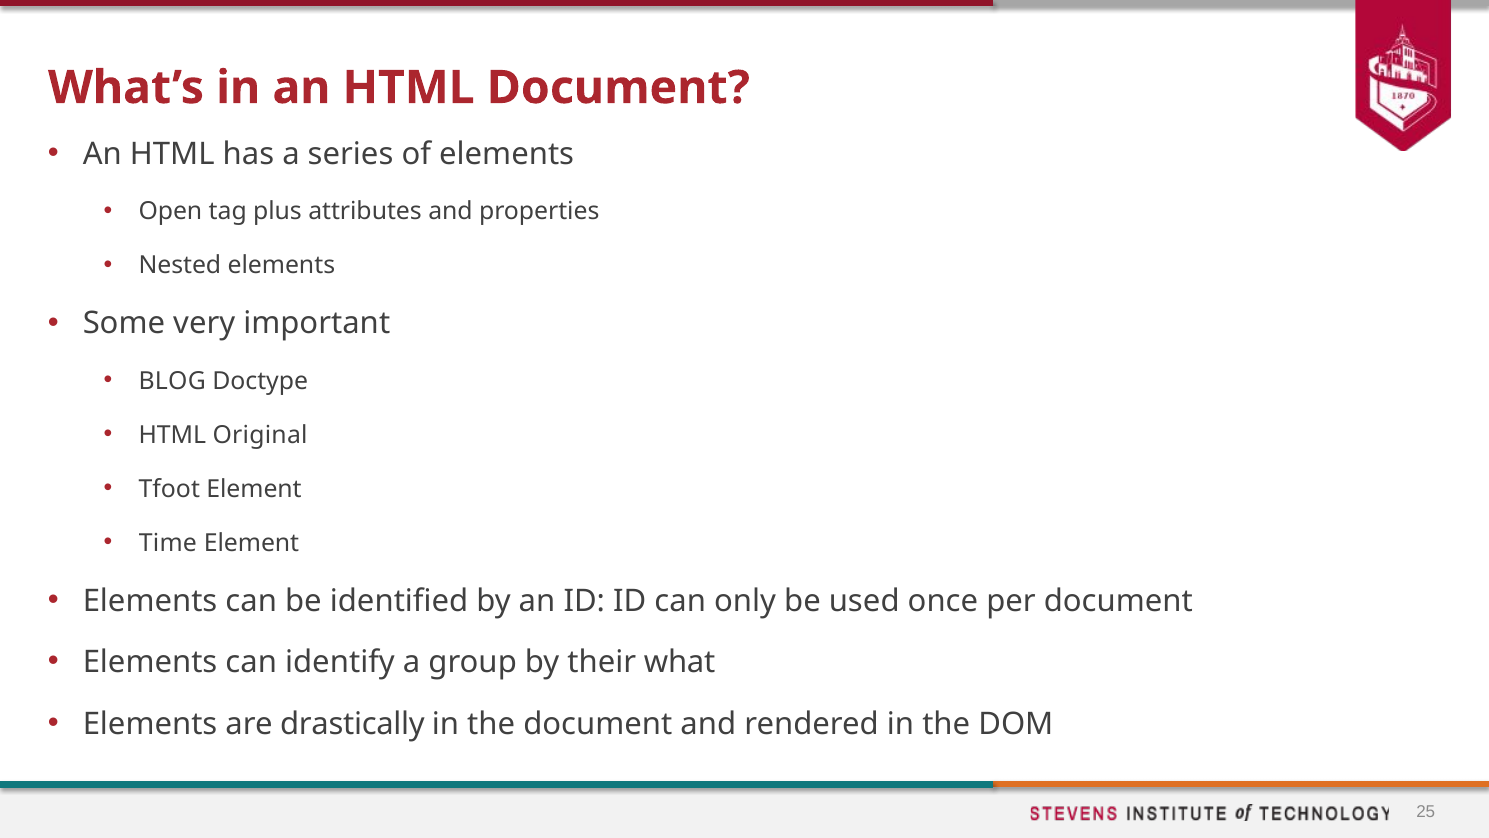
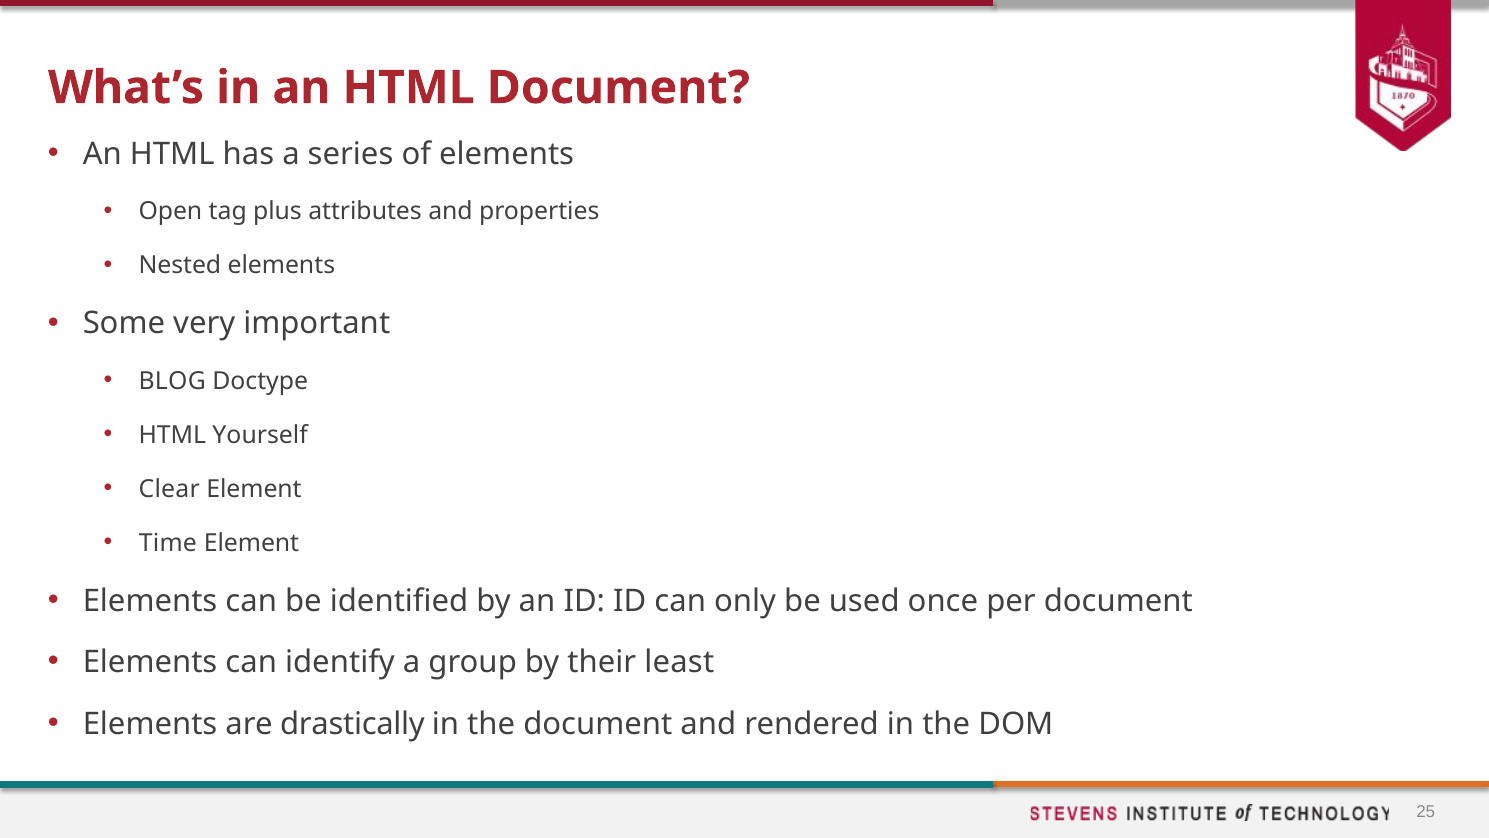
Original: Original -> Yourself (260, 435)
Tfoot: Tfoot -> Clear (169, 489)
what: what -> least (679, 662)
